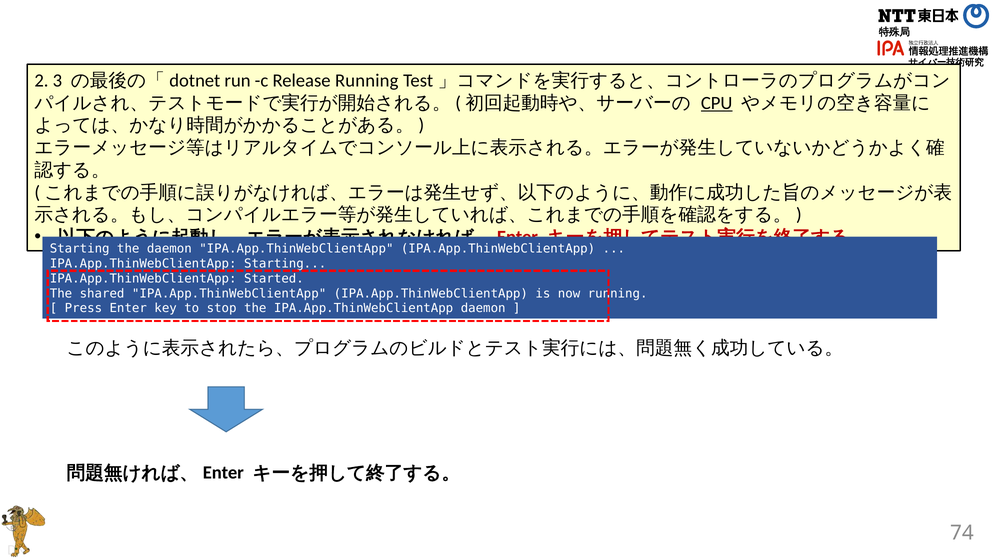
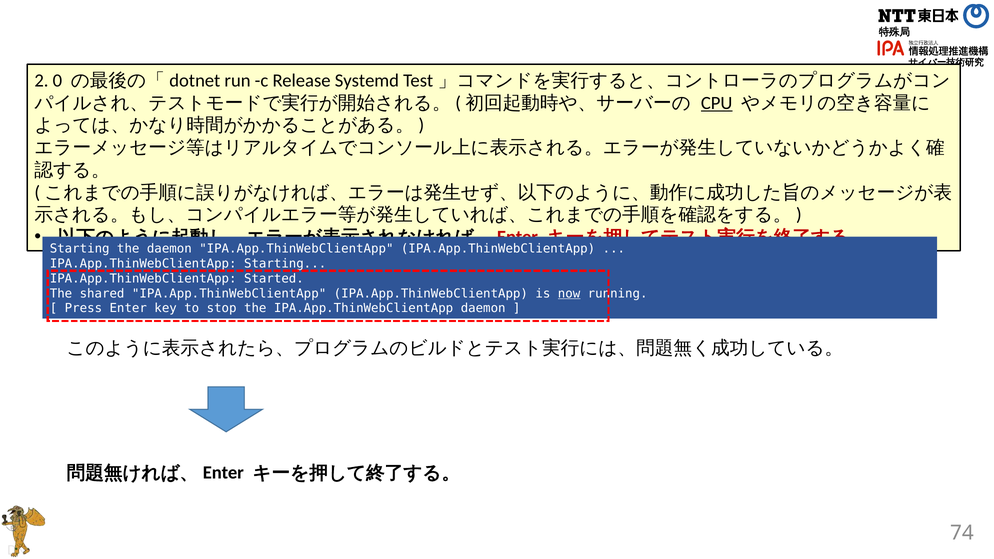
3: 3 -> 0 (57, 81)
Release Running: Running -> Systemd (367, 81)
now underline: none -> present (569, 294)
